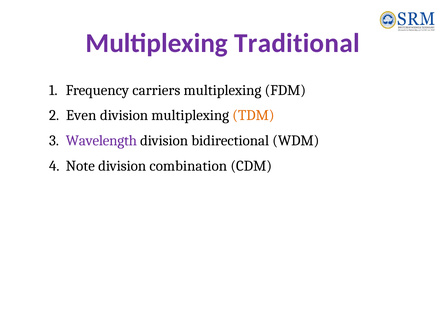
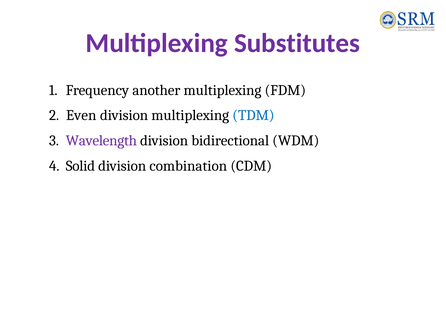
Traditional: Traditional -> Substitutes (297, 43)
carriers: carriers -> another (156, 90)
TDM colour: orange -> blue (253, 116)
Note: Note -> Solid (80, 166)
